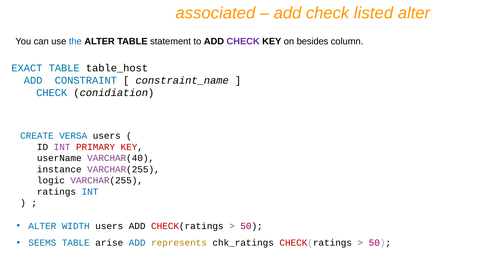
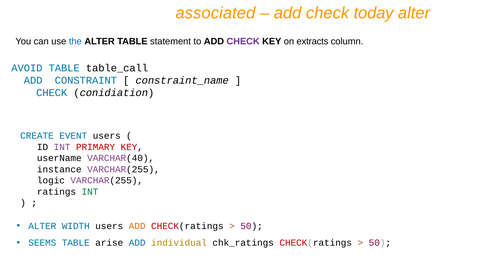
listed: listed -> today (374, 13)
besides: besides -> extracts (312, 41)
EXACT: EXACT -> AVOID (27, 68)
table_host: table_host -> table_call (117, 68)
VERSA: VERSA -> EVENT (73, 136)
INT colour: blue -> green (90, 192)
ADD colour: black -> orange (137, 226)
represents: represents -> individual (179, 243)
